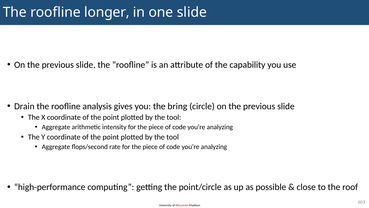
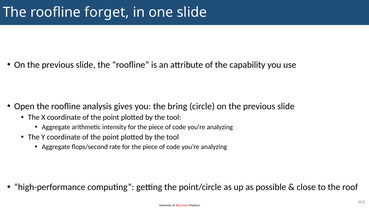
longer: longer -> forget (107, 12)
Drain: Drain -> Open (24, 106)
